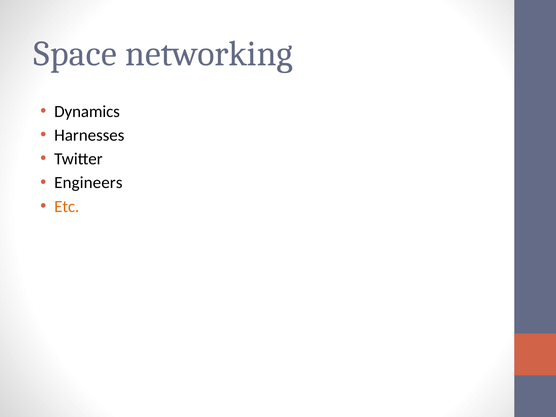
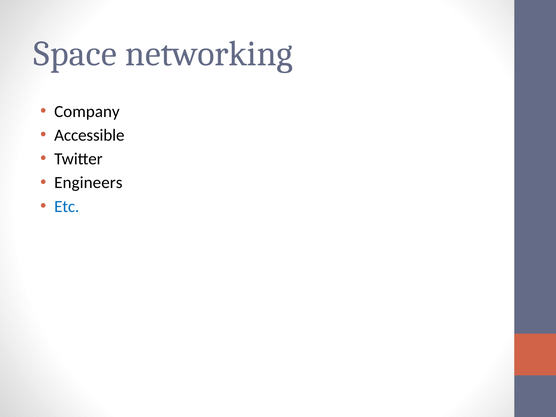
Dynamics: Dynamics -> Company (87, 111)
Harnesses: Harnesses -> Accessible (89, 135)
Etc colour: orange -> blue (67, 206)
